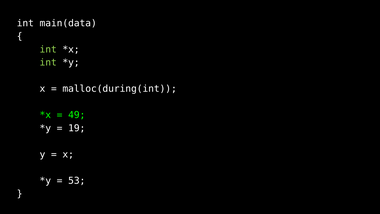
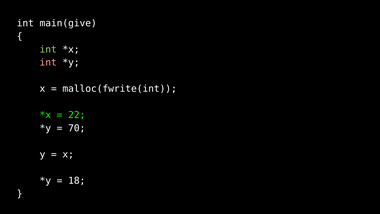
main(data: main(data -> main(give (68, 23)
int colour: light green -> pink (48, 63)
malloc(during(int: malloc(during(int -> malloc(fwrite(int (120, 89)
49: 49 -> 22 (77, 115)
19: 19 -> 70 (77, 128)
53: 53 -> 18 (77, 180)
